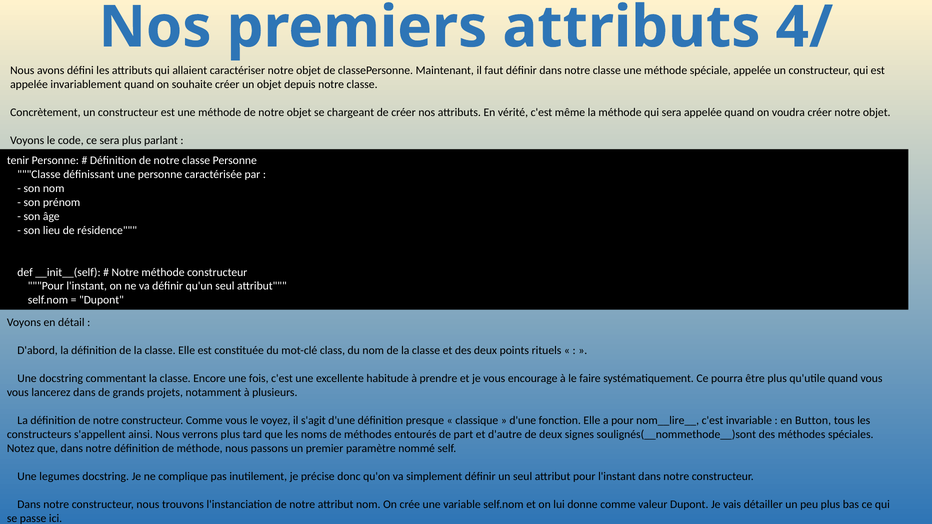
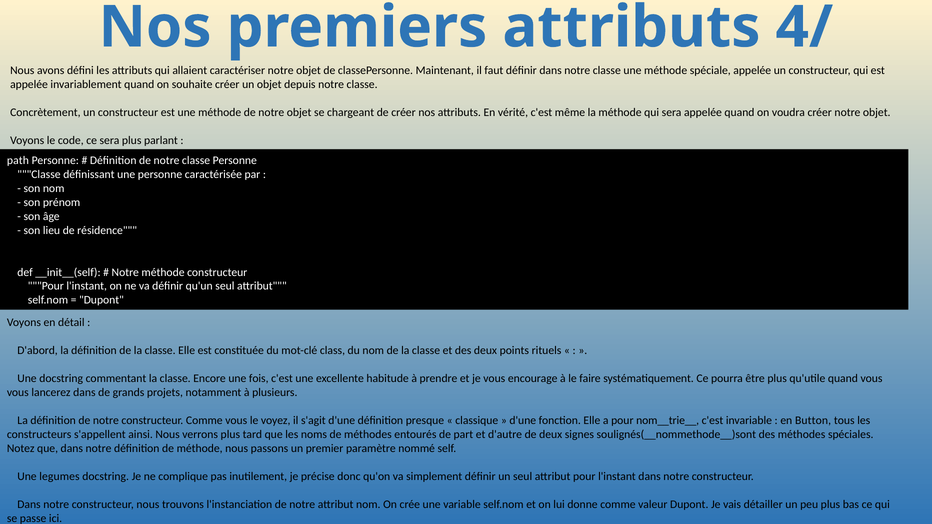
tenir: tenir -> path (18, 160)
nom__lire__: nom__lire__ -> nom__trie__ (668, 421)
